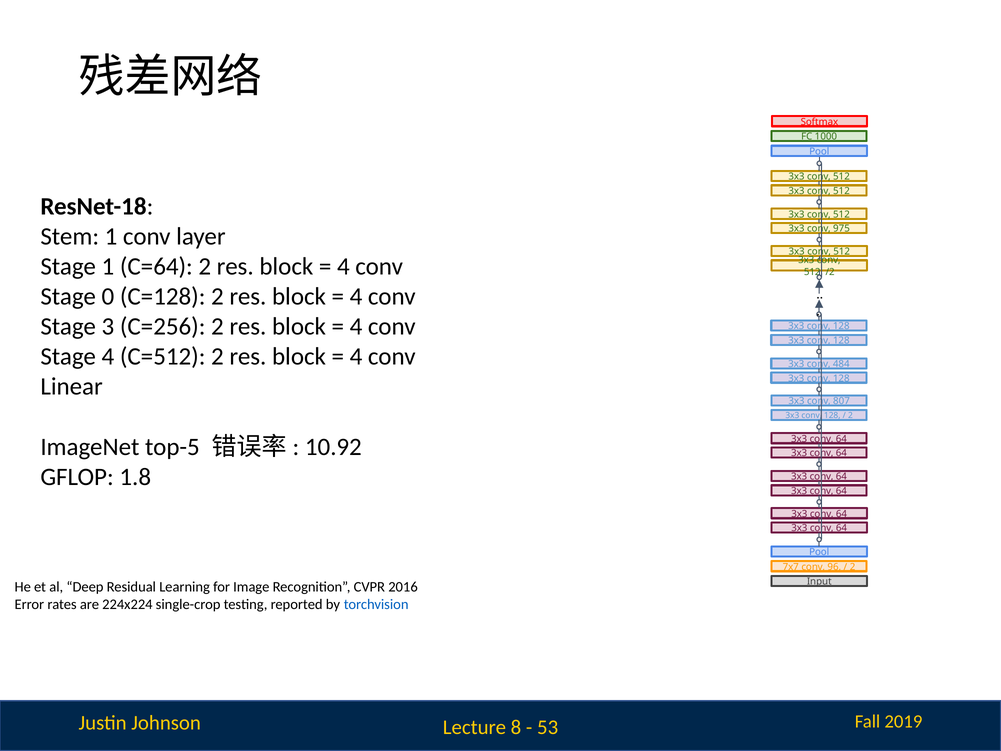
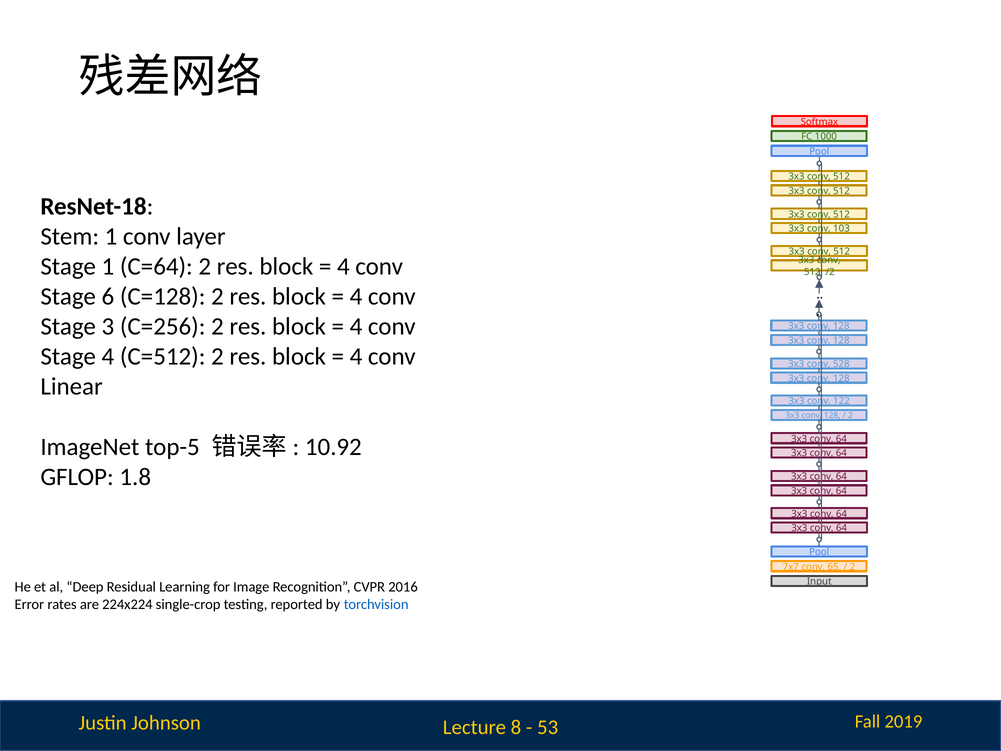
975: 975 -> 103 (841, 229)
0: 0 -> 6 (108, 296)
484: 484 -> 528 (841, 364)
807: 807 -> 122 (841, 401)
96: 96 -> 65 (834, 567)
